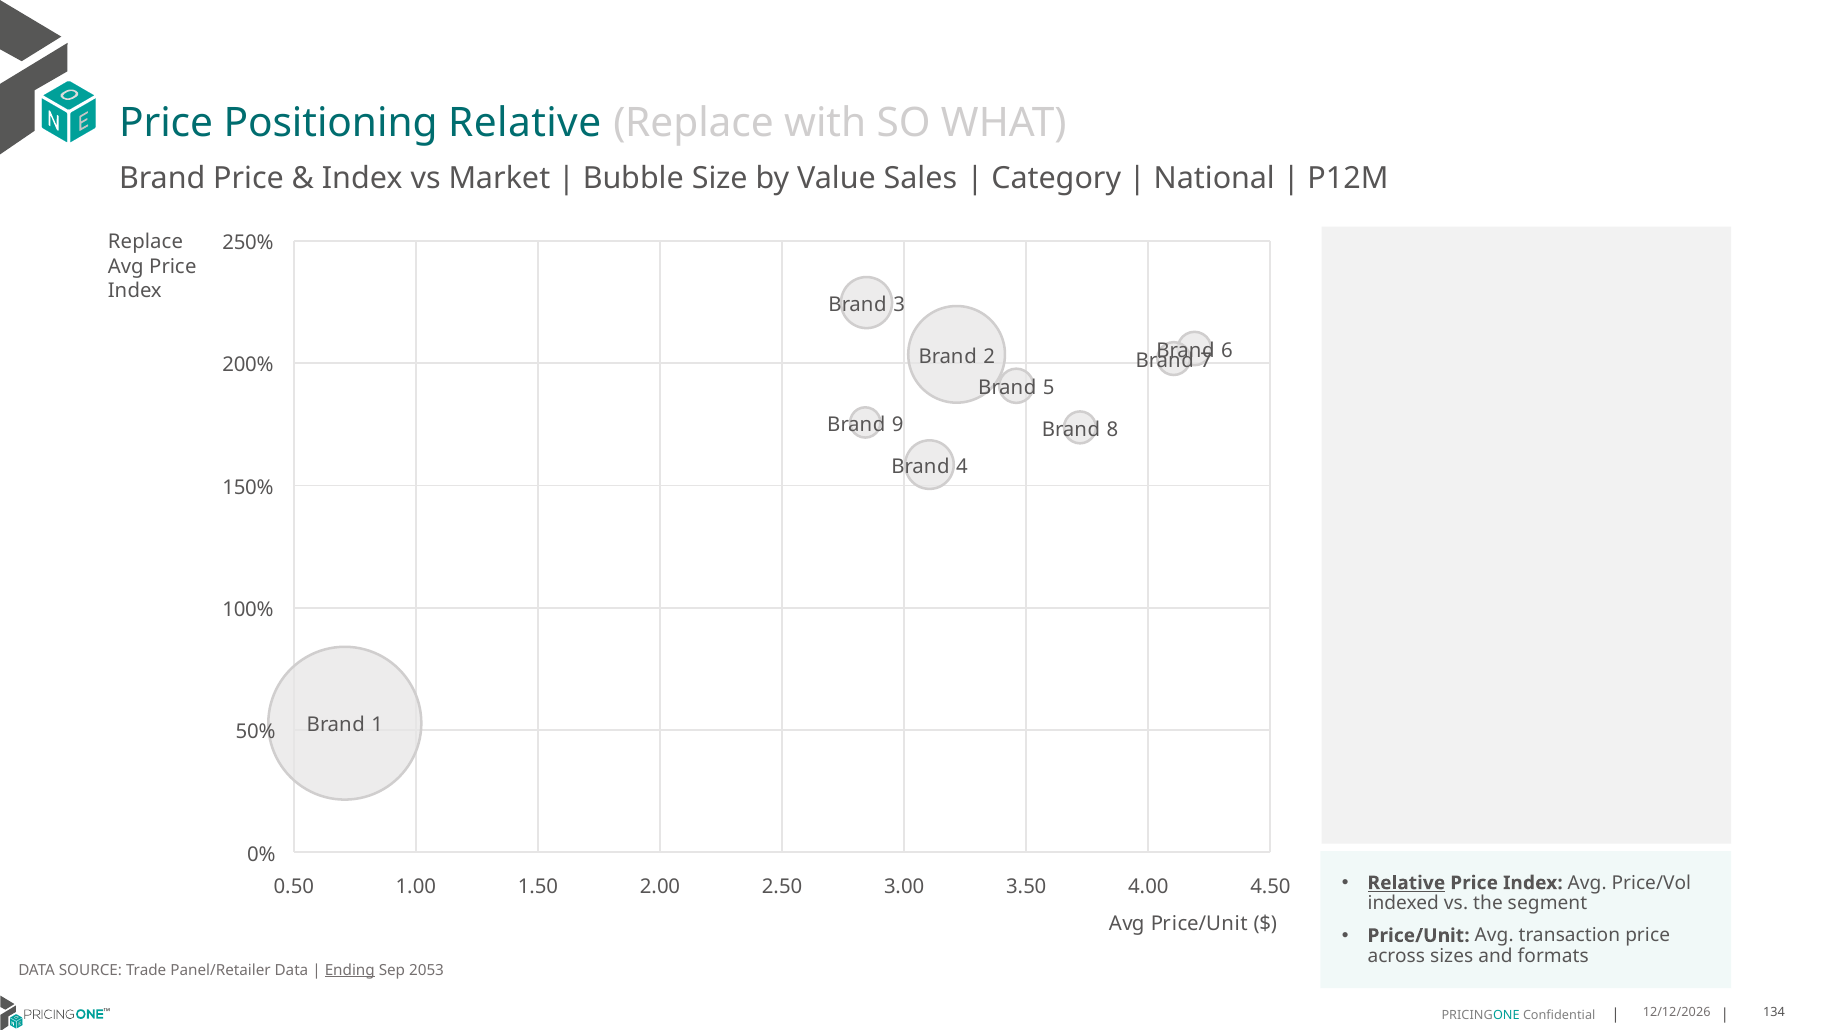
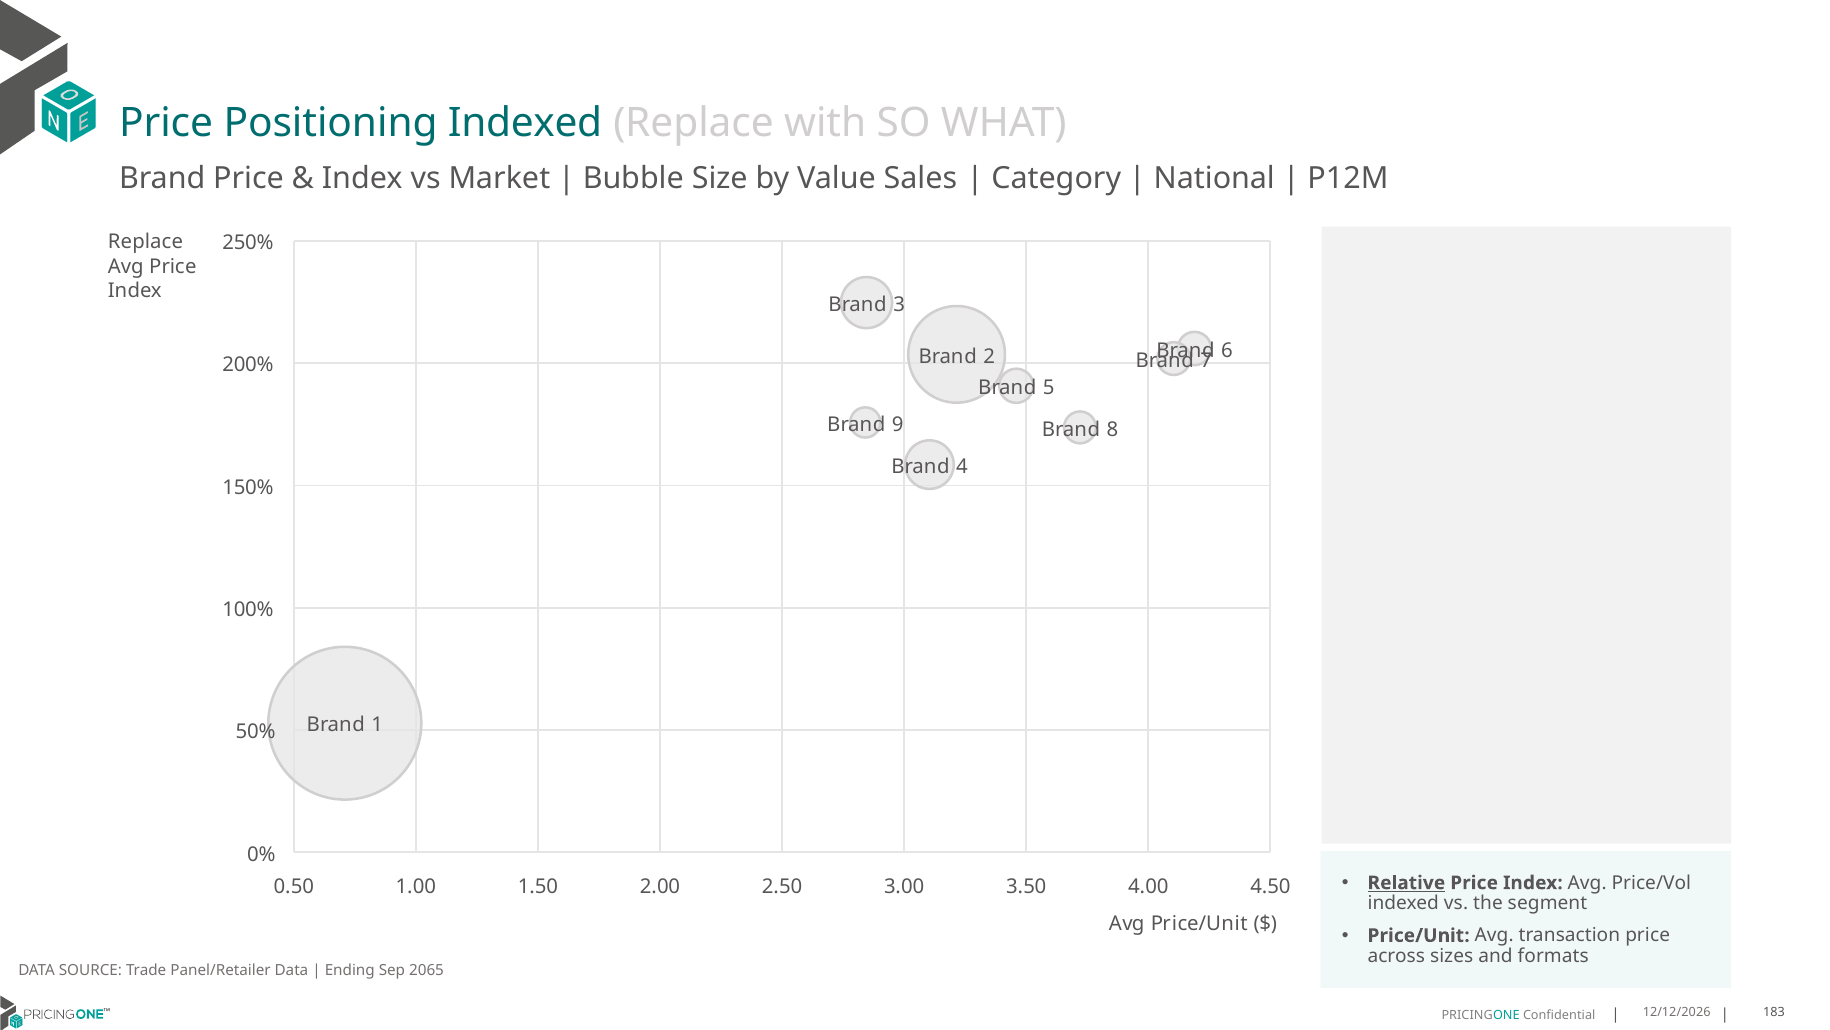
Positioning Relative: Relative -> Indexed (525, 123)
Ending underline: present -> none (350, 970)
2053: 2053 -> 2065 (427, 970)
134: 134 -> 183 (1774, 1012)
